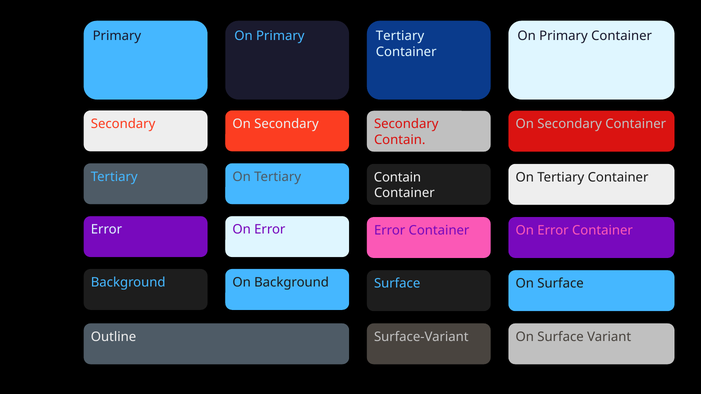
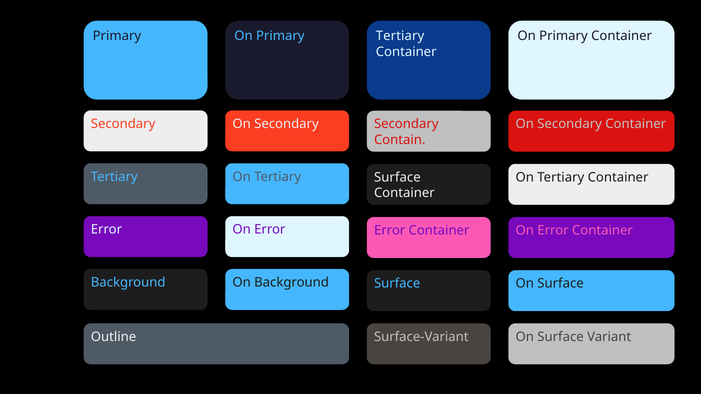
Tertiary Contain: Contain -> Surface (397, 177)
